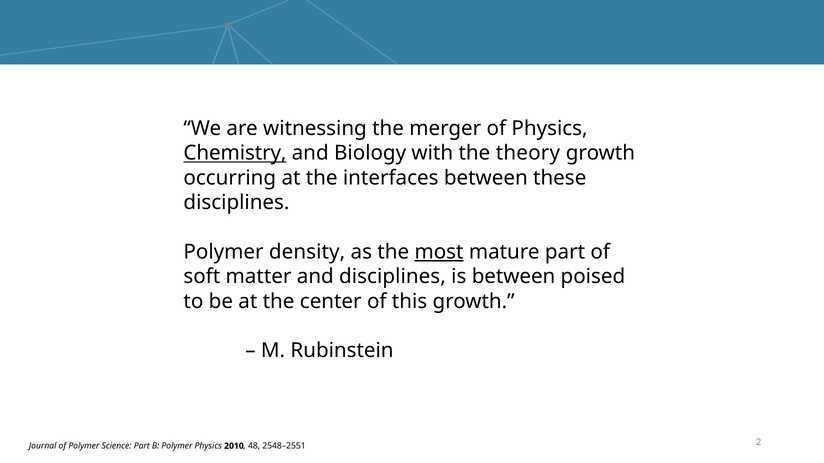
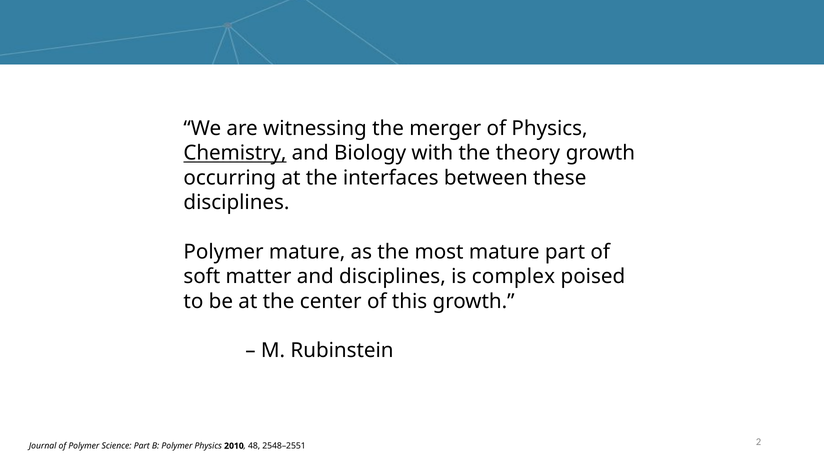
Polymer density: density -> mature (307, 252)
most underline: present -> none (439, 252)
is between: between -> complex (513, 277)
